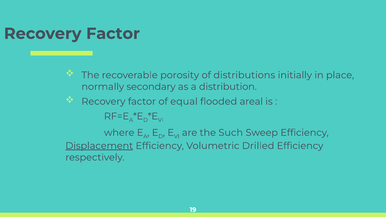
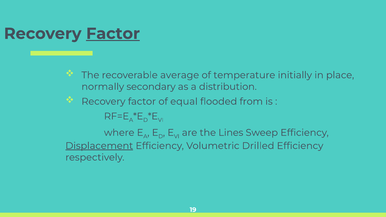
Factor underline: none -> present (113, 34)
porosity: porosity -> average (180, 75)
distributions: distributions -> temperature (244, 75)
areal: areal -> from (251, 102)
Such: Such -> Lines (231, 133)
